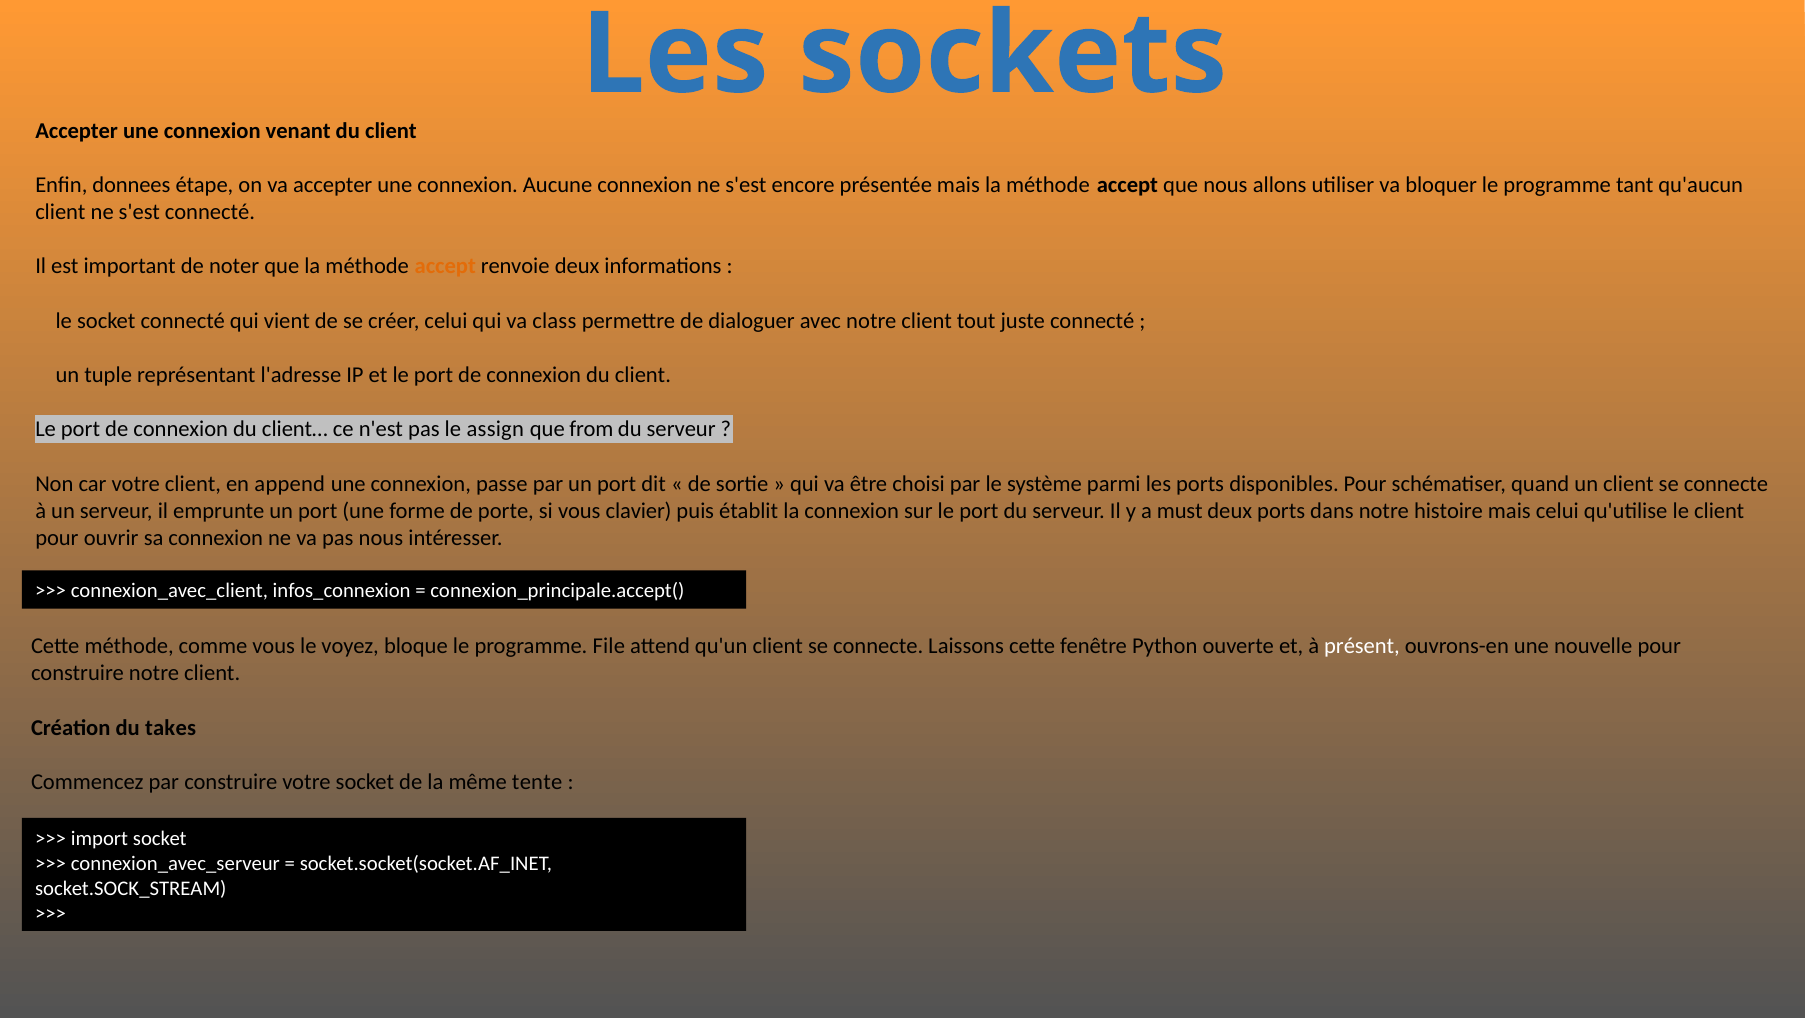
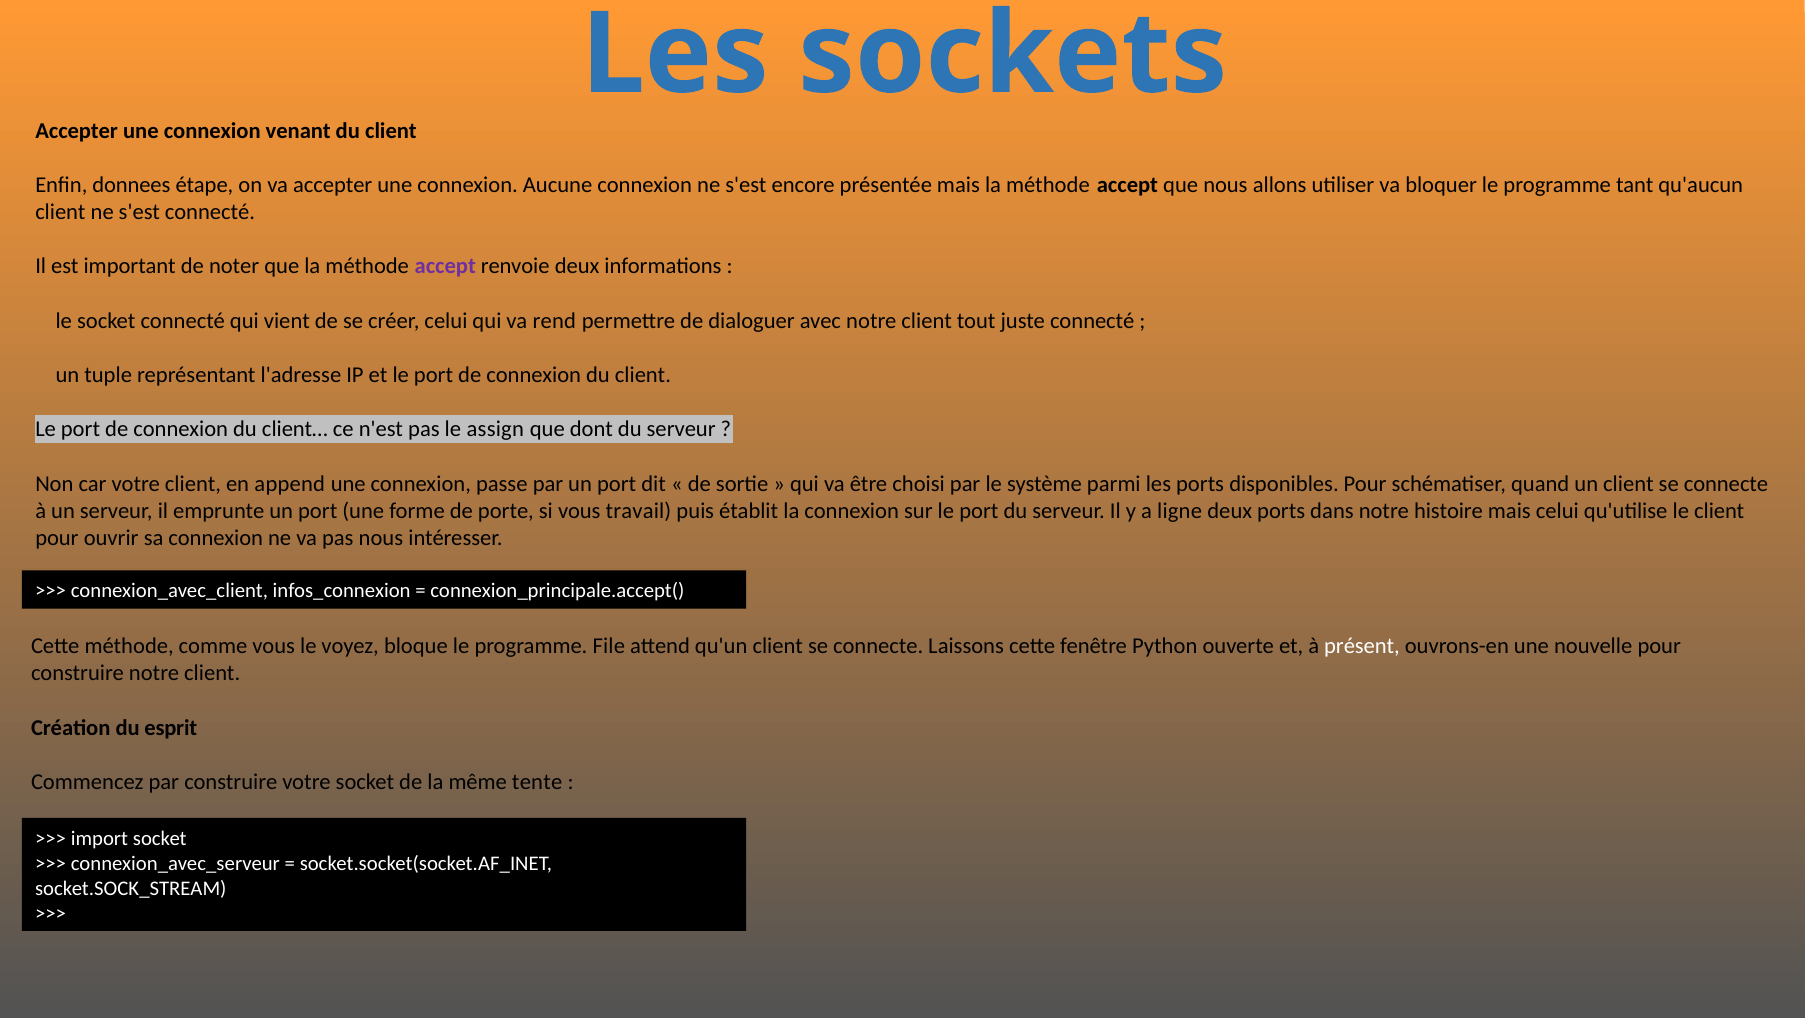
accept colour: orange -> purple (445, 266)
class: class -> rend (554, 321)
from: from -> dont (591, 429)
clavier: clavier -> travail (638, 511)
must: must -> ligne (1180, 511)
takes: takes -> esprit (171, 727)
